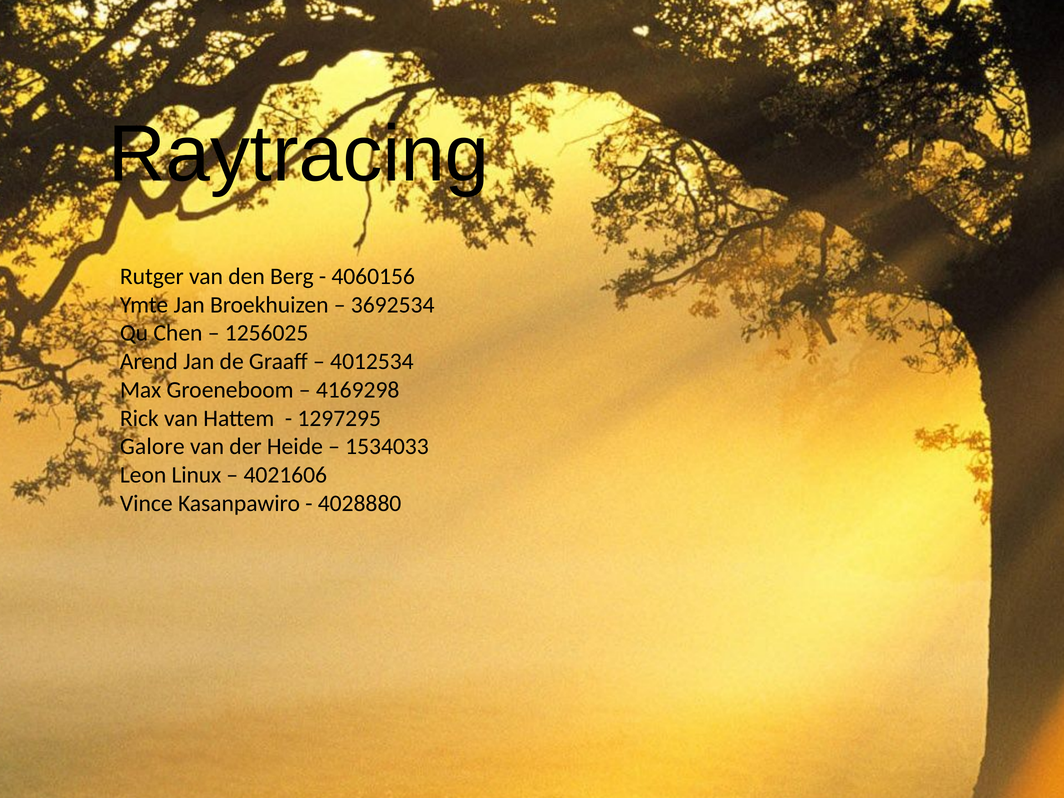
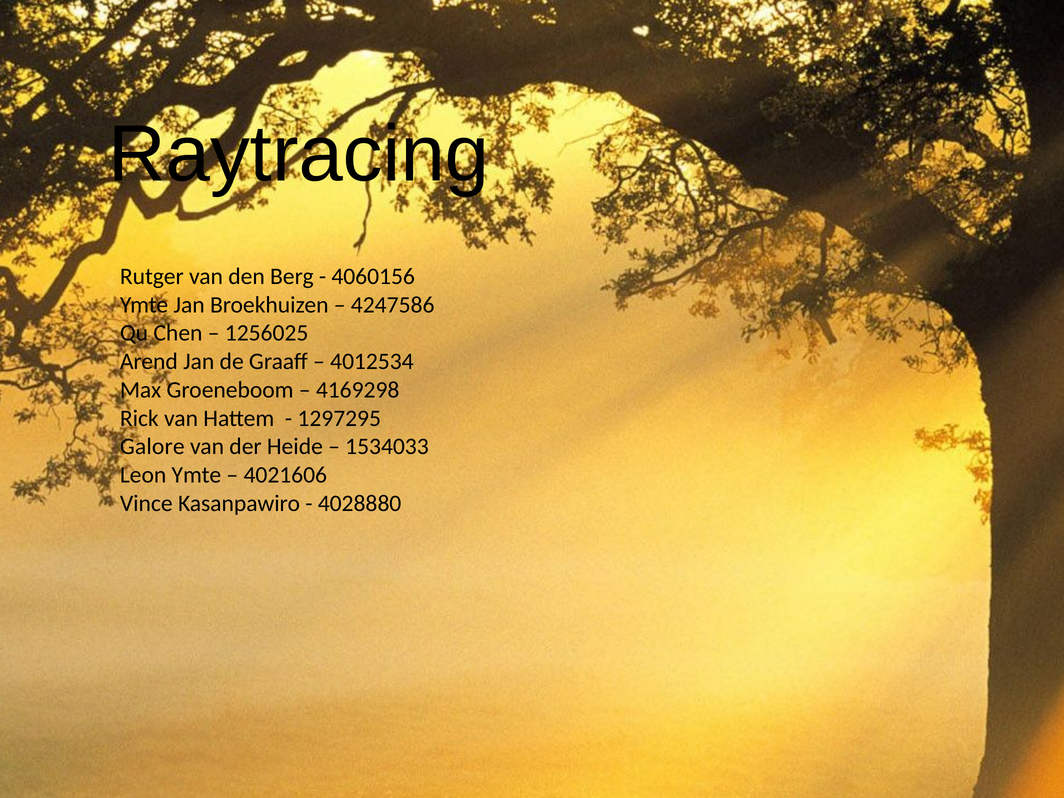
3692534: 3692534 -> 4247586 (393, 305)
Leon Linux: Linux -> Ymte (196, 475)
